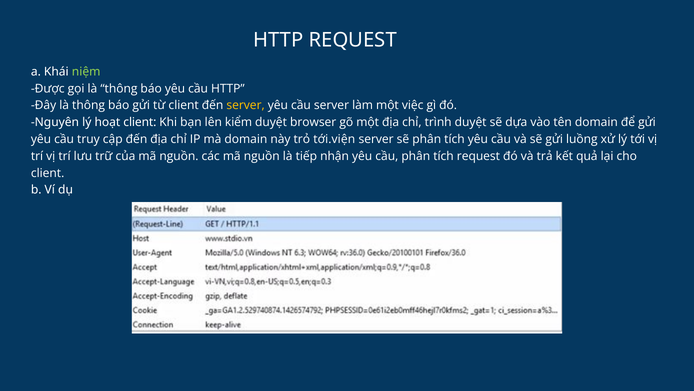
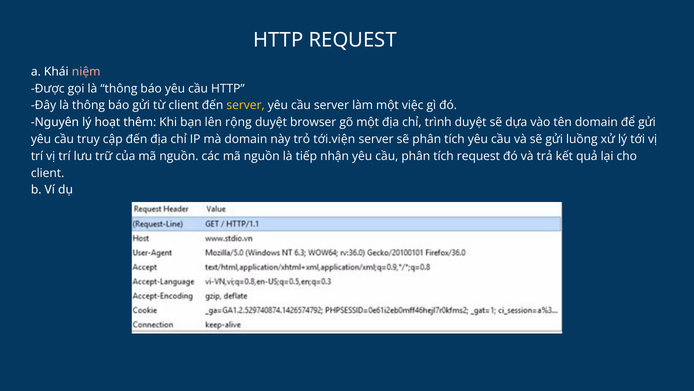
niệm colour: light green -> pink (86, 72)
hoạt client: client -> thêm (140, 122)
kiểm: kiểm -> rộng (238, 122)
